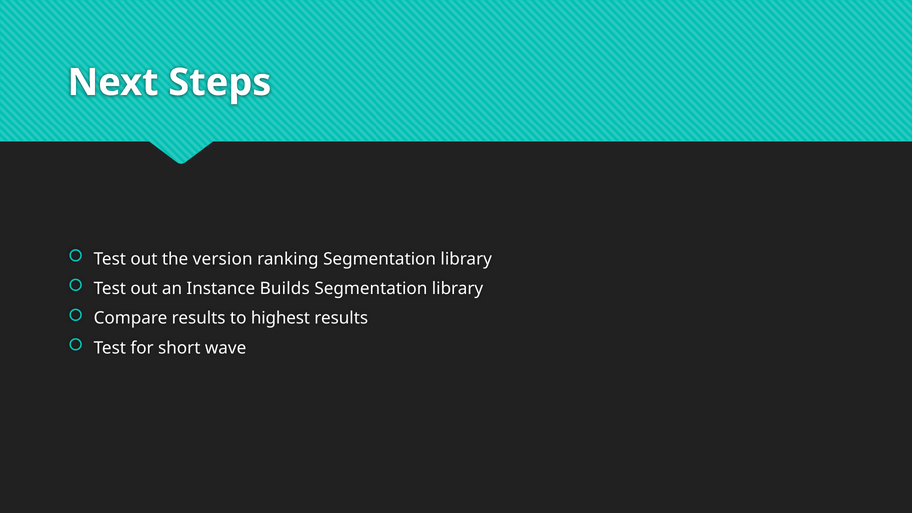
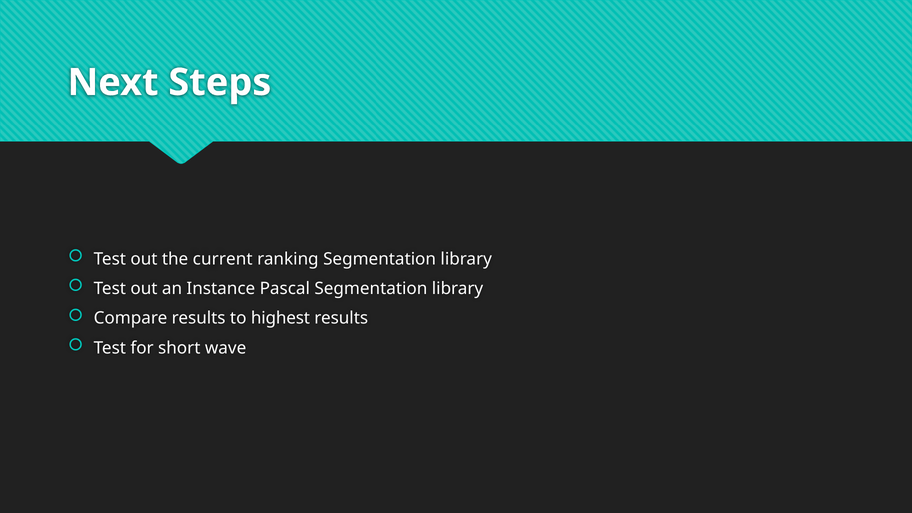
version: version -> current (223, 259)
Builds: Builds -> Pascal (285, 289)
